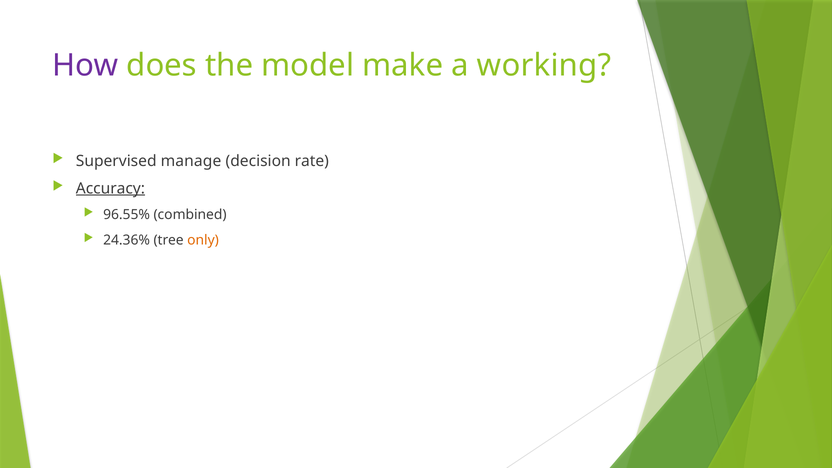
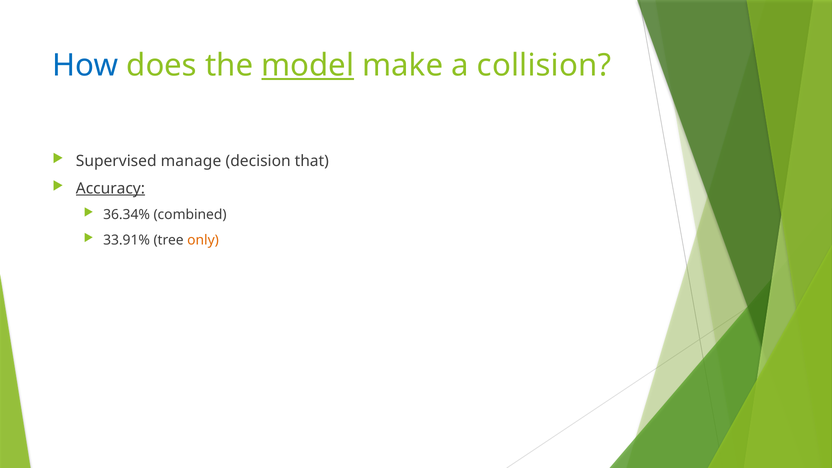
How colour: purple -> blue (85, 66)
model underline: none -> present (308, 66)
working: working -> collision (544, 66)
rate: rate -> that (312, 161)
96.55%: 96.55% -> 36.34% (127, 215)
24.36%: 24.36% -> 33.91% (127, 240)
